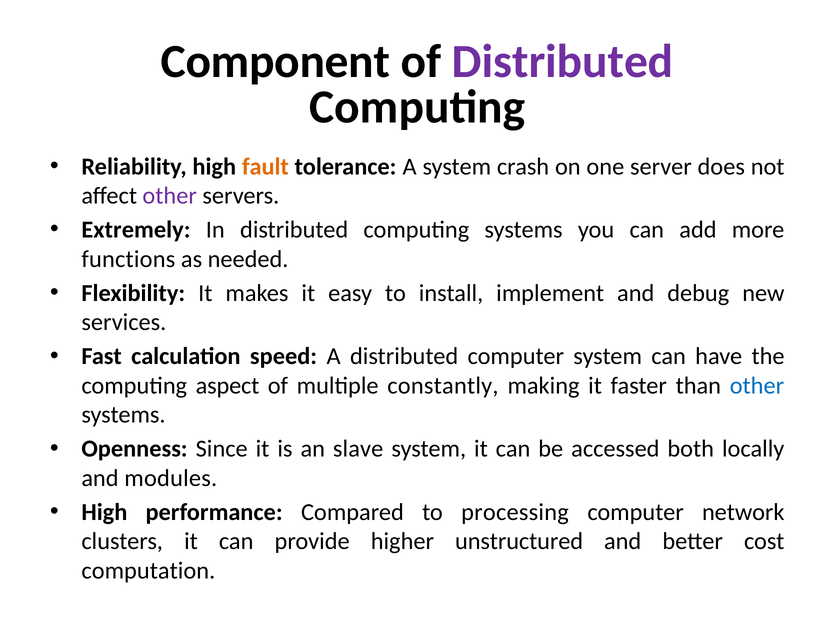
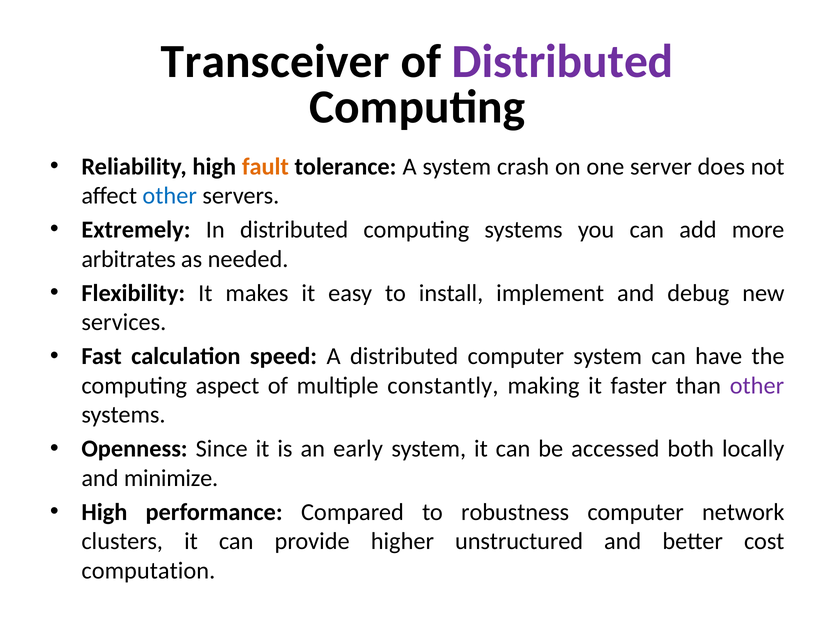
Component: Component -> Transceiver (275, 62)
other colour: purple -> blue (170, 196)
functions: functions -> arbitrates (129, 259)
other colour: blue -> purple (757, 386)
slave: slave -> early (358, 449)
modules: modules -> minimize (171, 478)
processing: processing -> robustness (515, 512)
